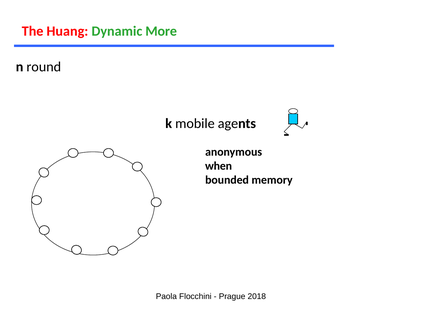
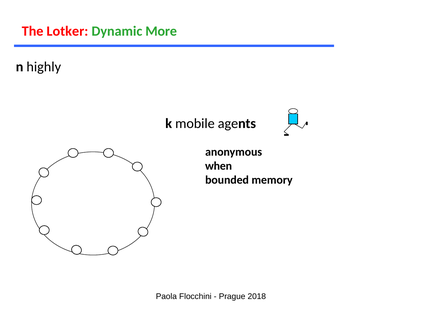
Huang: Huang -> Lotker (67, 31)
round: round -> highly (44, 67)
